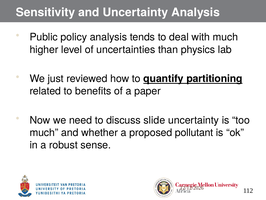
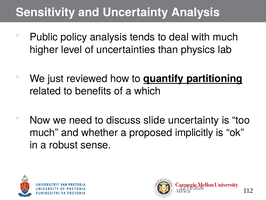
paper: paper -> which (147, 91)
pollutant: pollutant -> implicitly (194, 132)
